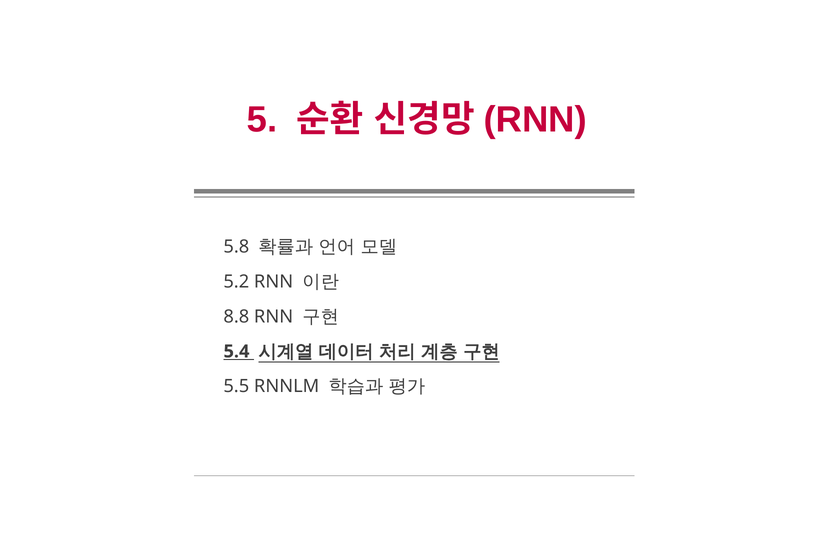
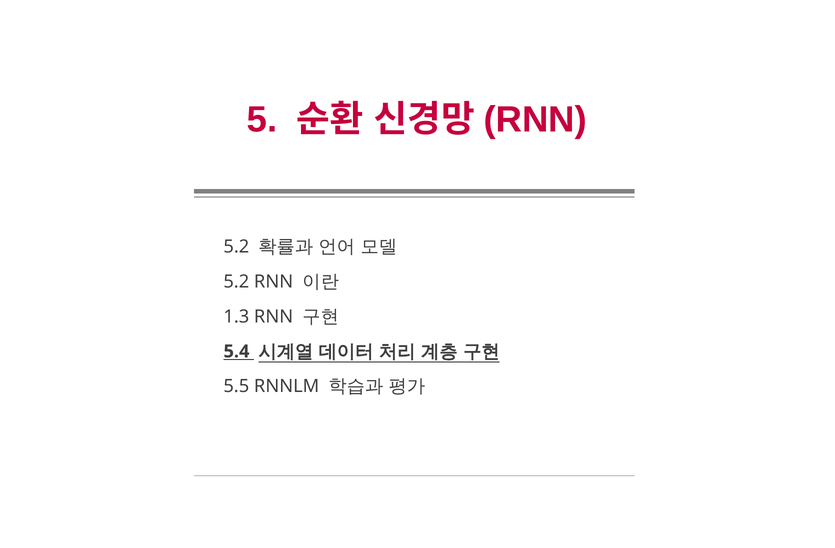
5.8: 5.8 -> 5.2 (236, 247)
8.8: 8.8 -> 1.3 (236, 317)
